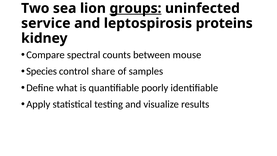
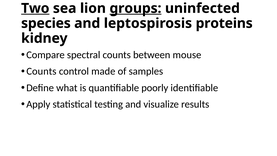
Two underline: none -> present (35, 8)
service: service -> species (46, 23)
Species: Species -> Counts (41, 71)
share: share -> made (103, 71)
